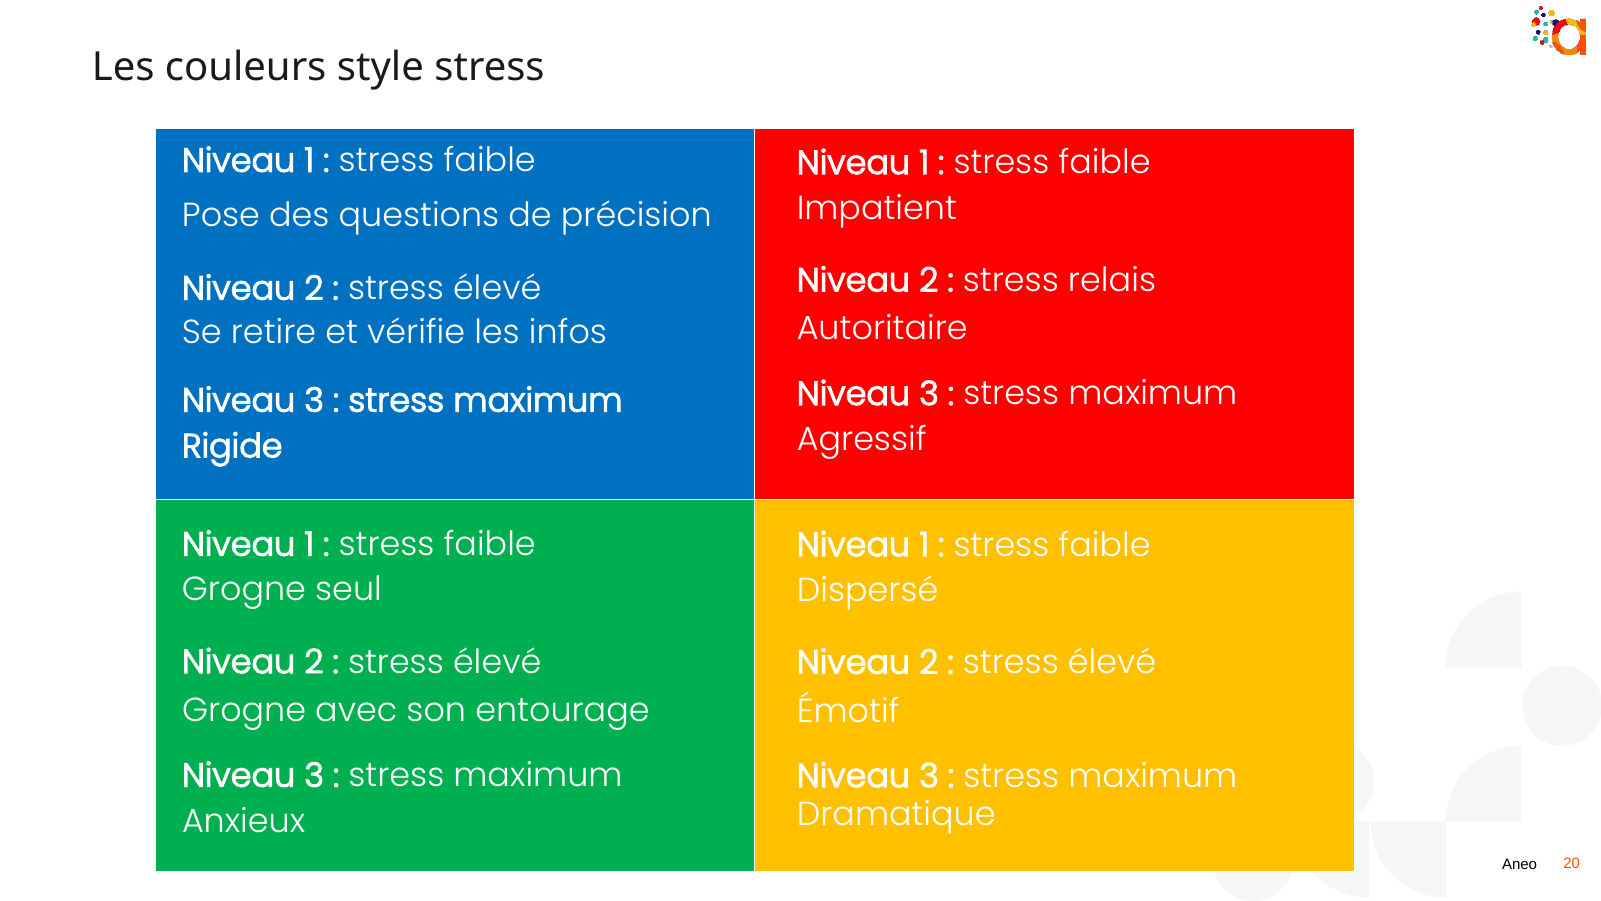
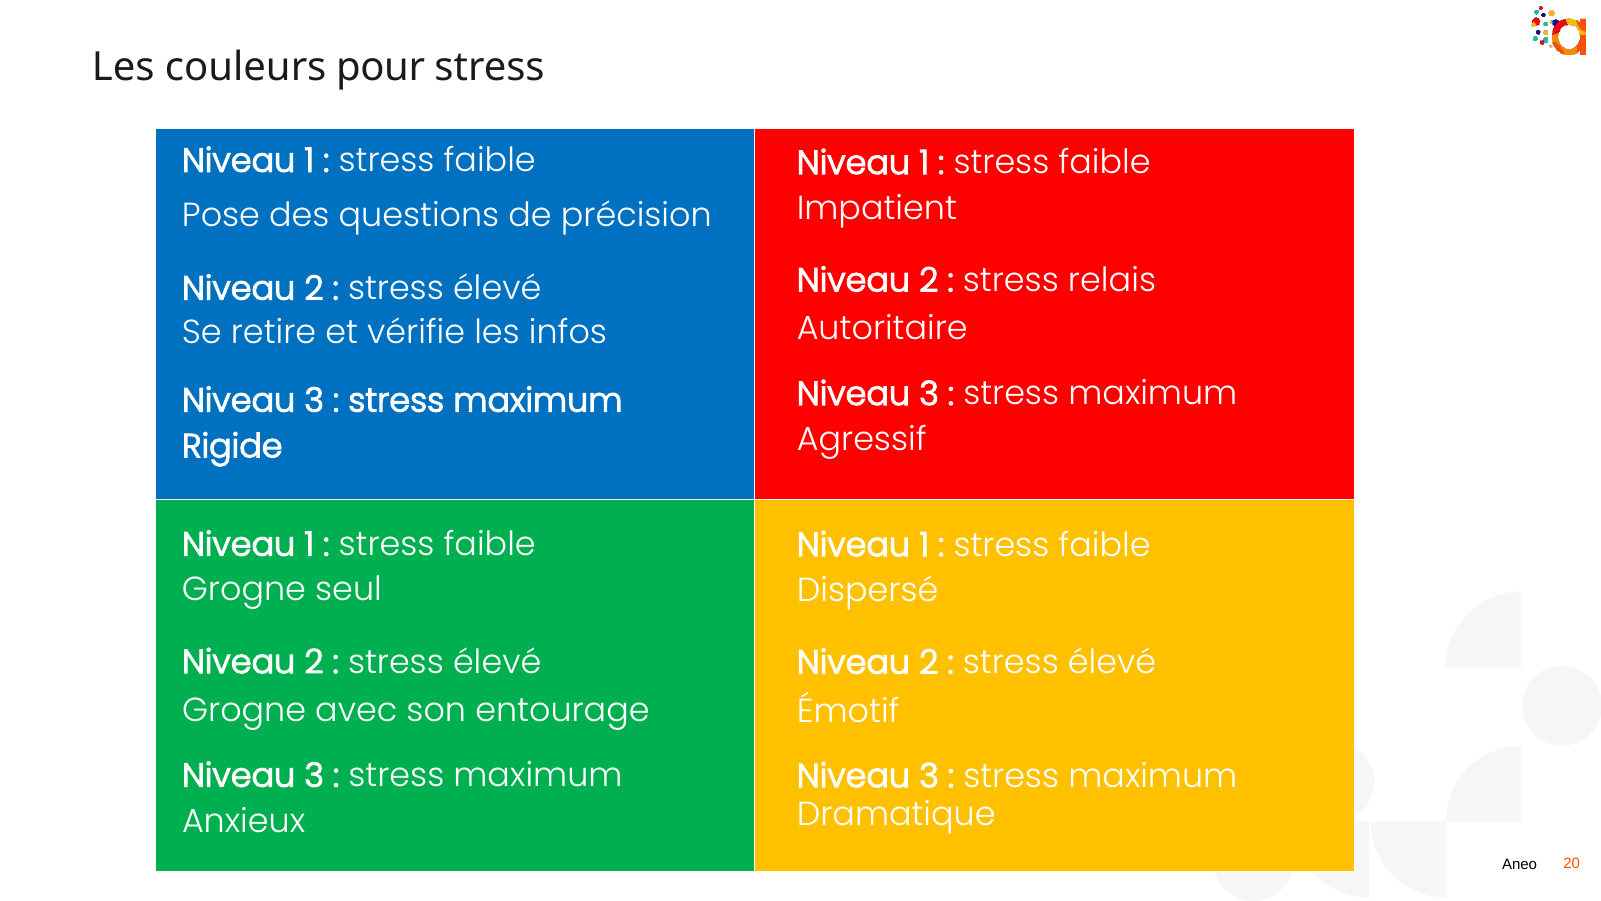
style: style -> pour (381, 67)
